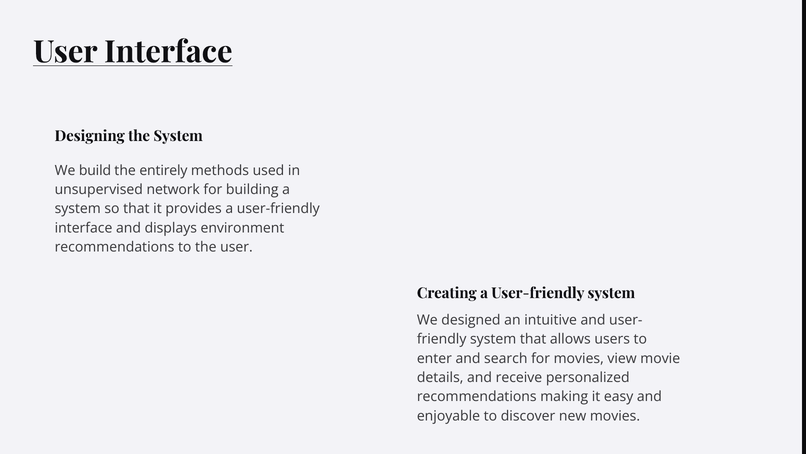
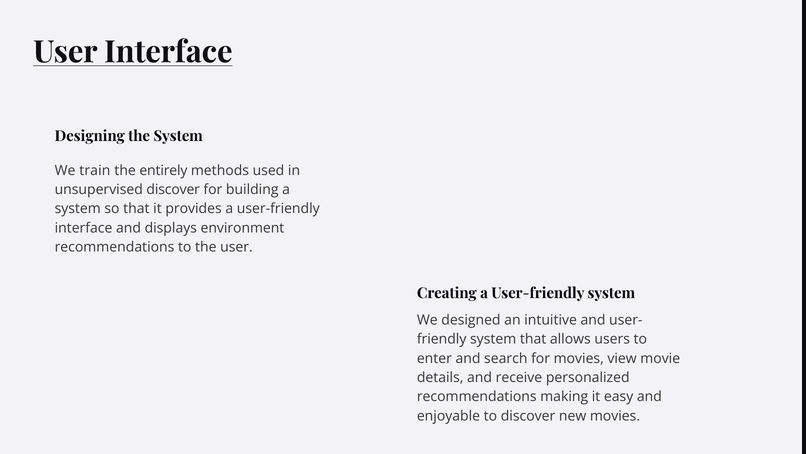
build: build -> train (95, 170)
unsupervised network: network -> discover (173, 189)
